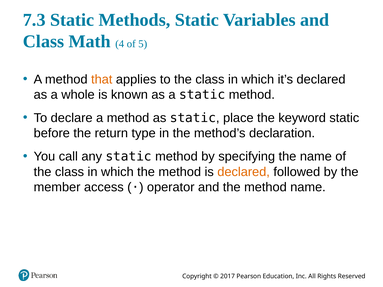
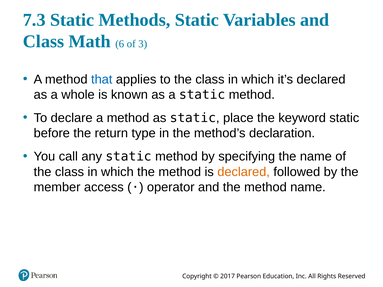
4: 4 -> 6 (120, 44)
5: 5 -> 3 (143, 44)
that colour: orange -> blue (102, 79)
